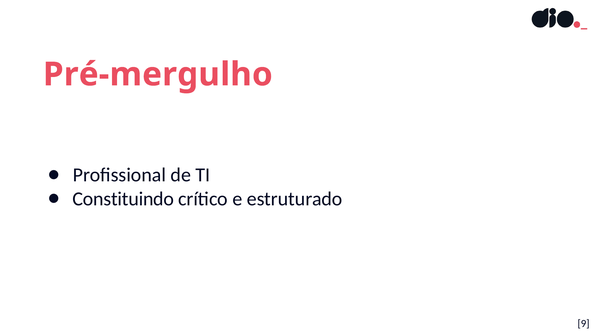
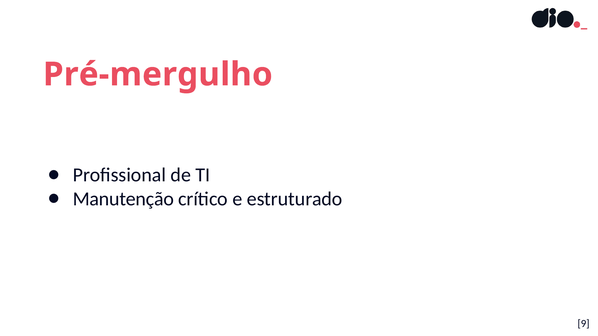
Constituindo: Constituindo -> Manutenção (123, 199)
